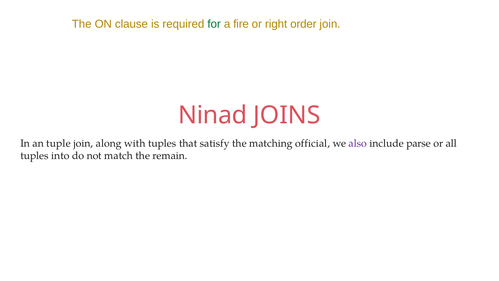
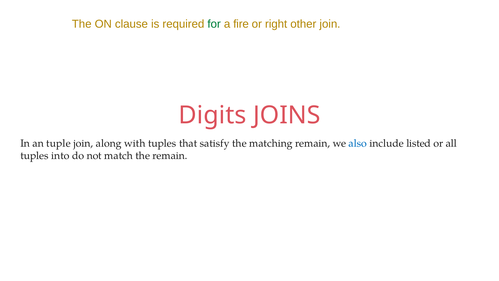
order: order -> other (303, 24)
Ninad: Ninad -> Digits (212, 115)
matching official: official -> remain (313, 143)
also colour: purple -> blue (358, 143)
parse: parse -> listed (419, 143)
